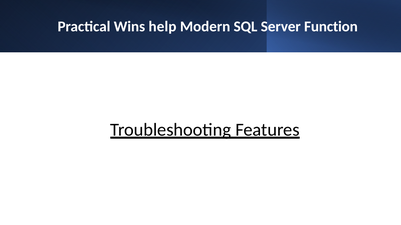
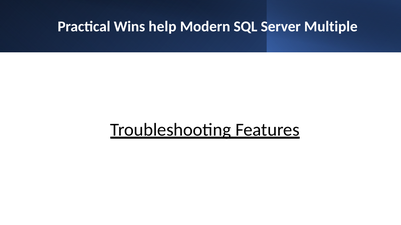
Function: Function -> Multiple (331, 27)
